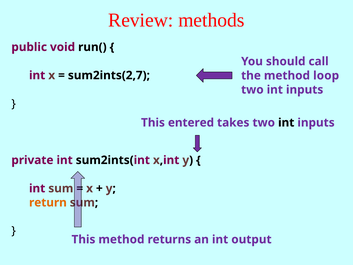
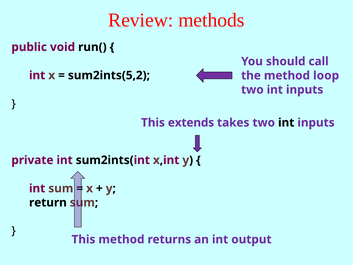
sum2ints(2,7: sum2ints(2,7 -> sum2ints(5,2 (109, 75)
entered: entered -> extends (191, 123)
return colour: orange -> black (48, 202)
